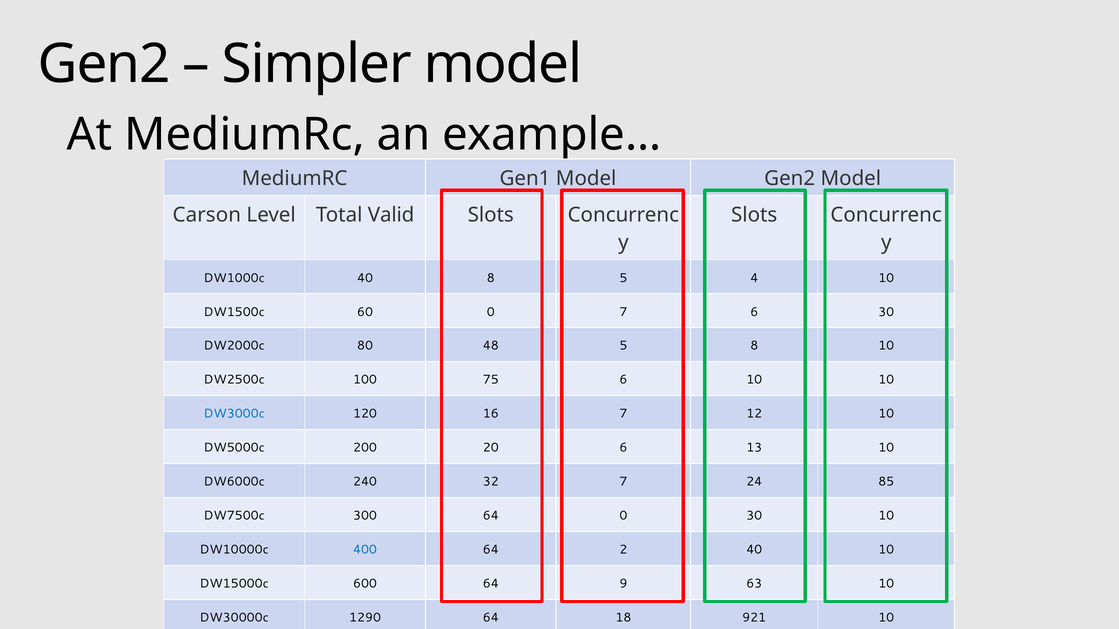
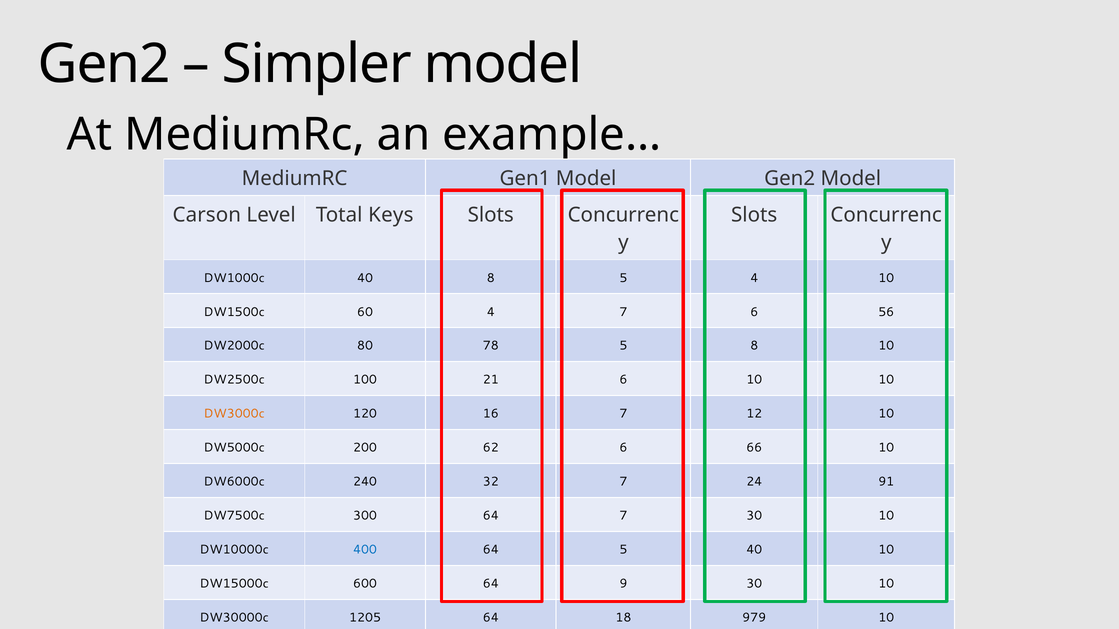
Valid: Valid -> Keys (391, 215)
60 0: 0 -> 4 (491, 312)
6 30: 30 -> 56 (886, 312)
48: 48 -> 78 (491, 346)
75: 75 -> 21 (491, 380)
DW3000c colour: blue -> orange (234, 414)
20: 20 -> 62 (491, 448)
13: 13 -> 66 (754, 448)
85: 85 -> 91 (886, 482)
64 0: 0 -> 7 (623, 516)
64 2: 2 -> 5 (623, 550)
9 63: 63 -> 30 (754, 584)
1290: 1290 -> 1205 (365, 618)
921: 921 -> 979 (754, 618)
